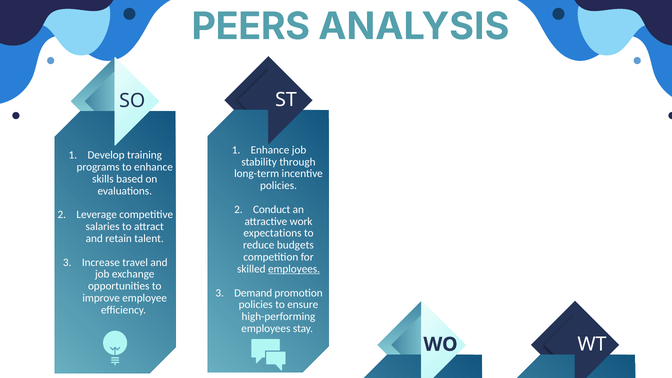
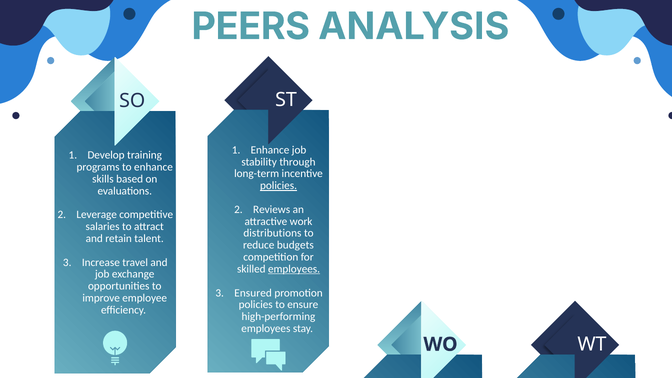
policies underline: none -> present (279, 186)
Conduct: Conduct -> Reviews (272, 209)
expectations: expectations -> distributions (272, 233)
Demand: Demand -> Ensured (253, 293)
